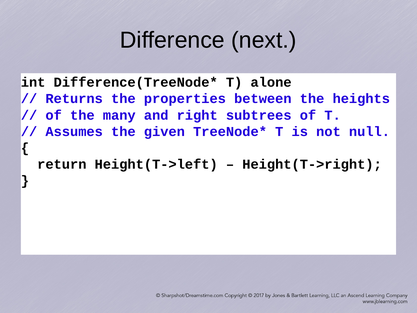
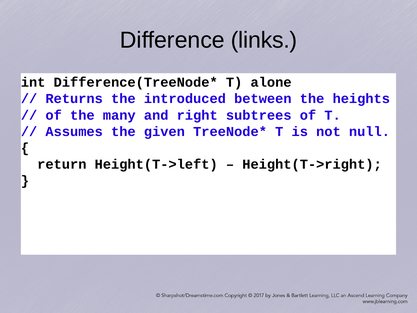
next: next -> links (264, 40)
properties: properties -> introduced (185, 99)
